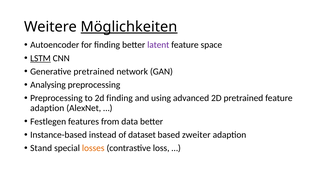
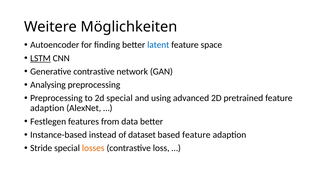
Möglichkeiten underline: present -> none (129, 27)
latent colour: purple -> blue (158, 45)
Generative pretrained: pretrained -> contrastive (94, 71)
2d finding: finding -> special (120, 98)
based zweiter: zweiter -> feature (196, 135)
Stand: Stand -> Stride (41, 148)
